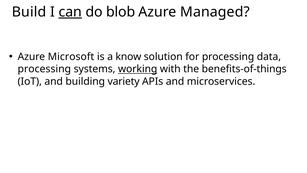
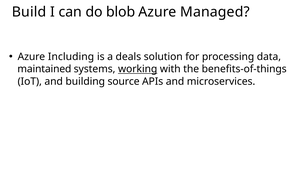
can underline: present -> none (70, 12)
Microsoft: Microsoft -> Including (71, 57)
know: know -> deals (128, 57)
processing: processing -> maintained (44, 69)
variety: variety -> source (124, 81)
